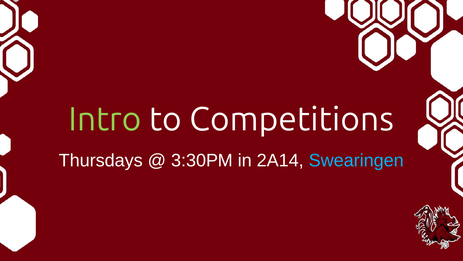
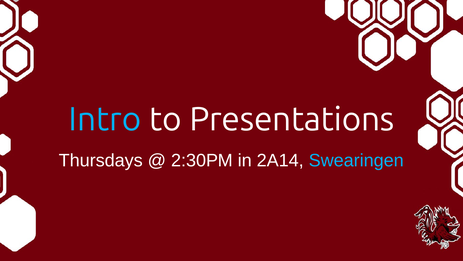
Intro colour: light green -> light blue (105, 119)
Competitions: Competitions -> Presentations (292, 119)
3:30PM: 3:30PM -> 2:30PM (202, 160)
